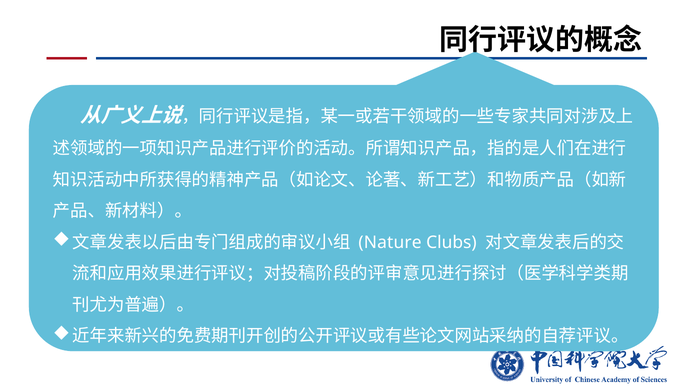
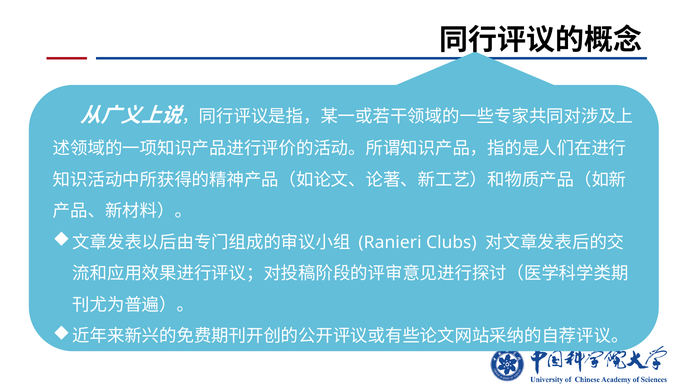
Nature: Nature -> Ranieri (390, 242)
